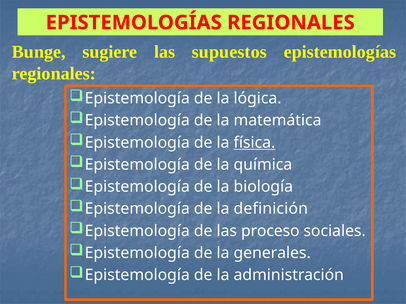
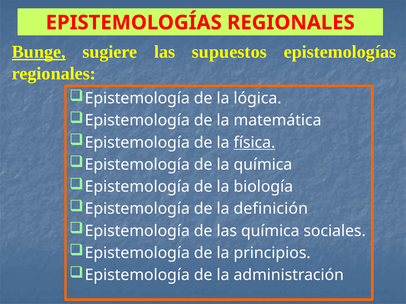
Bunge underline: none -> present (39, 52)
las proceso: proceso -> química (270, 231)
generales: generales -> principios (272, 253)
